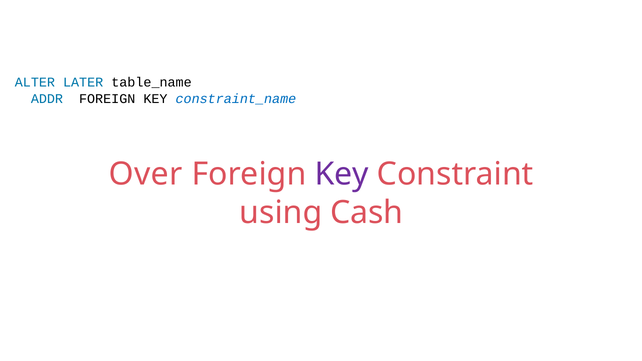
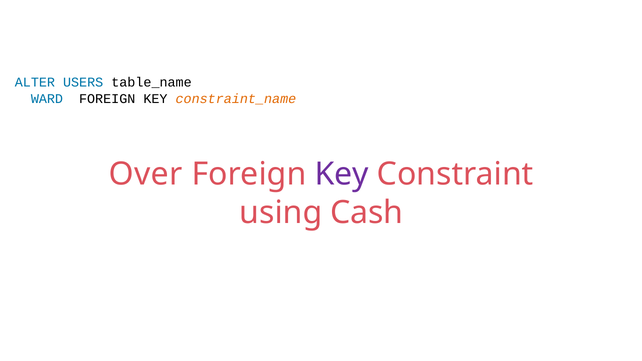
LATER: LATER -> USERS (83, 83)
ADDR: ADDR -> WARD (47, 99)
constraint_name colour: blue -> orange (236, 99)
